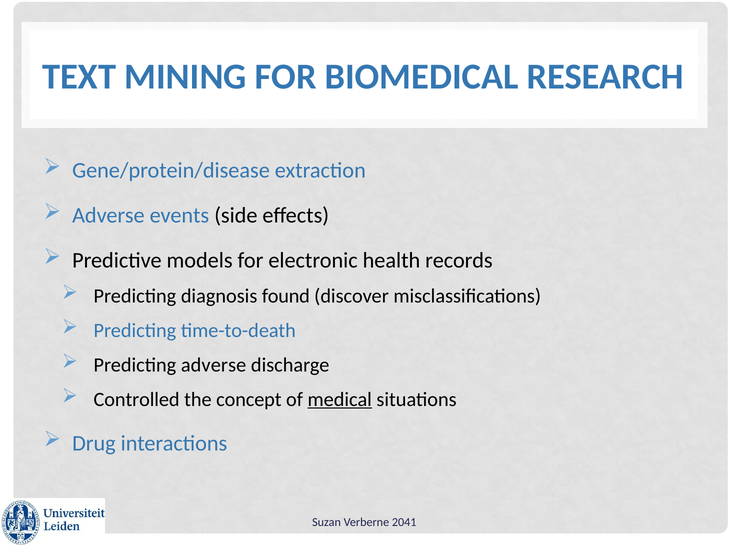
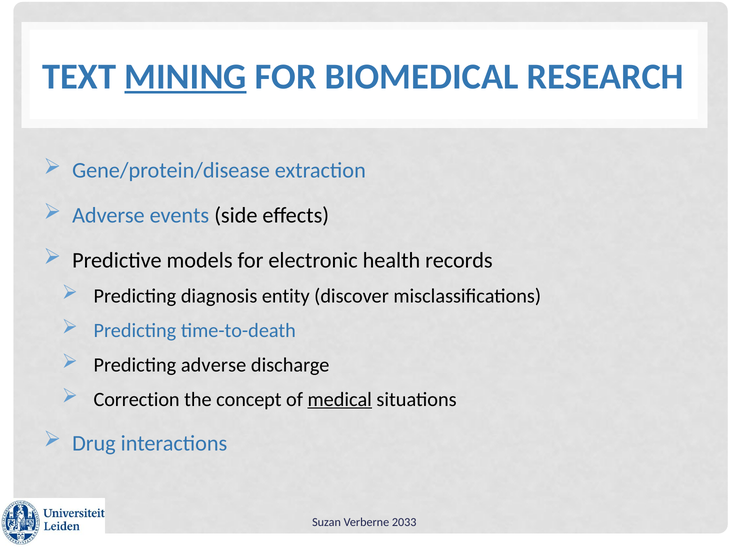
MINING underline: none -> present (186, 77)
found: found -> entity (286, 296)
Controlled: Controlled -> Correction (137, 399)
2041: 2041 -> 2033 (404, 522)
